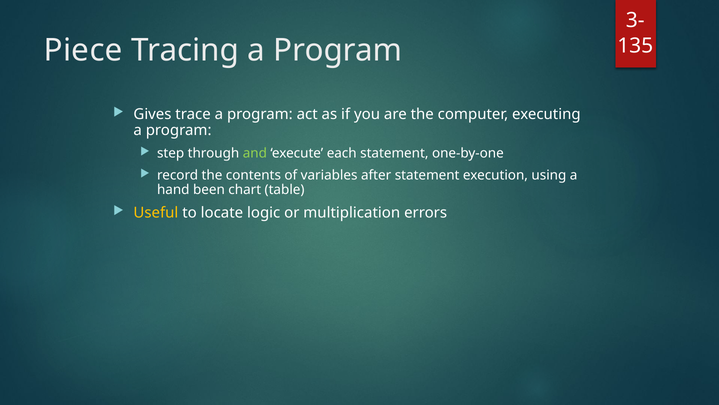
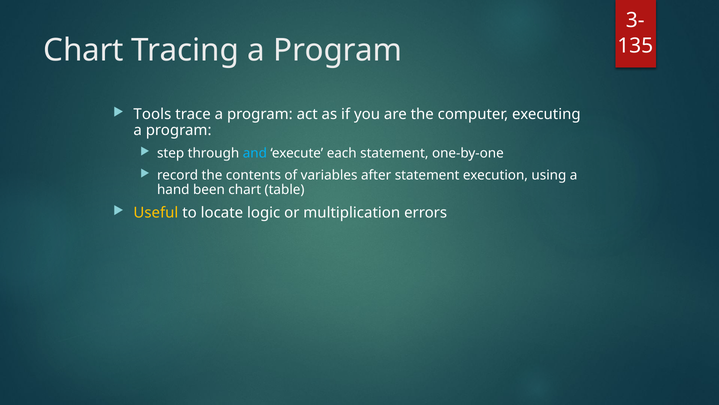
Piece: Piece -> Chart (84, 50)
Gives: Gives -> Tools (152, 114)
and colour: light green -> light blue (255, 153)
